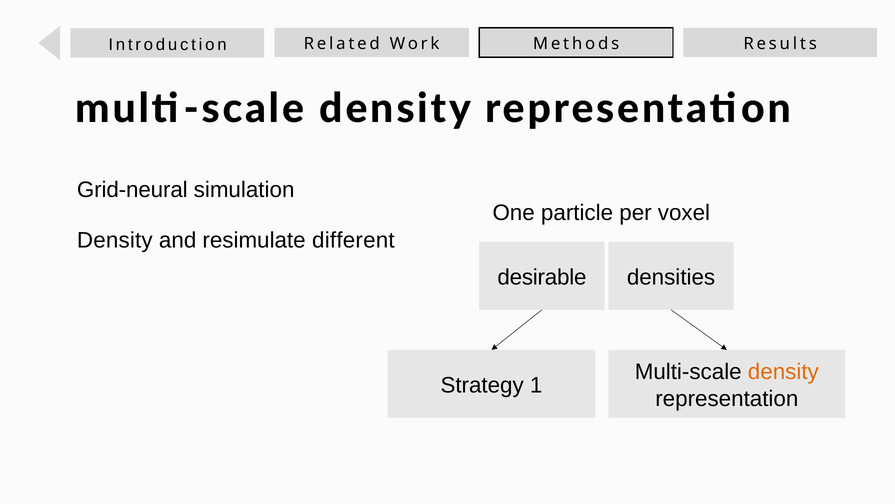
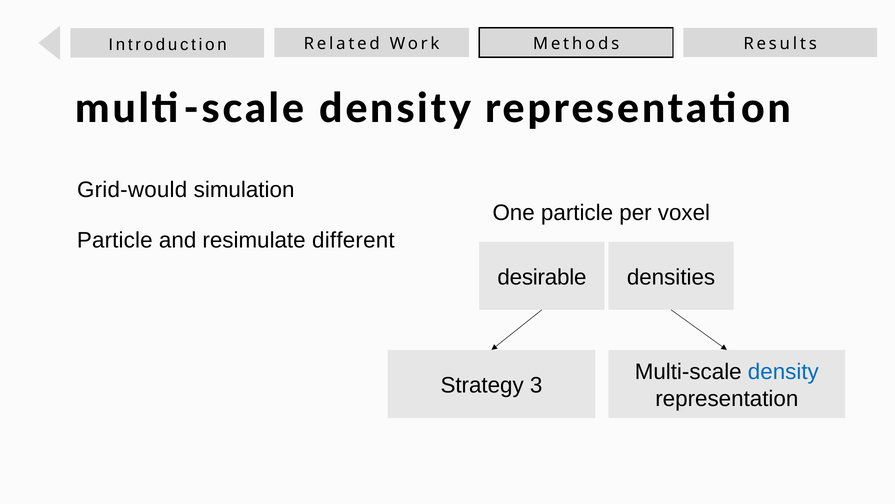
Grid-neural: Grid-neural -> Grid-would (132, 190)
Density: Density -> Particle (115, 240)
density colour: orange -> blue (783, 372)
1: 1 -> 3 (536, 385)
